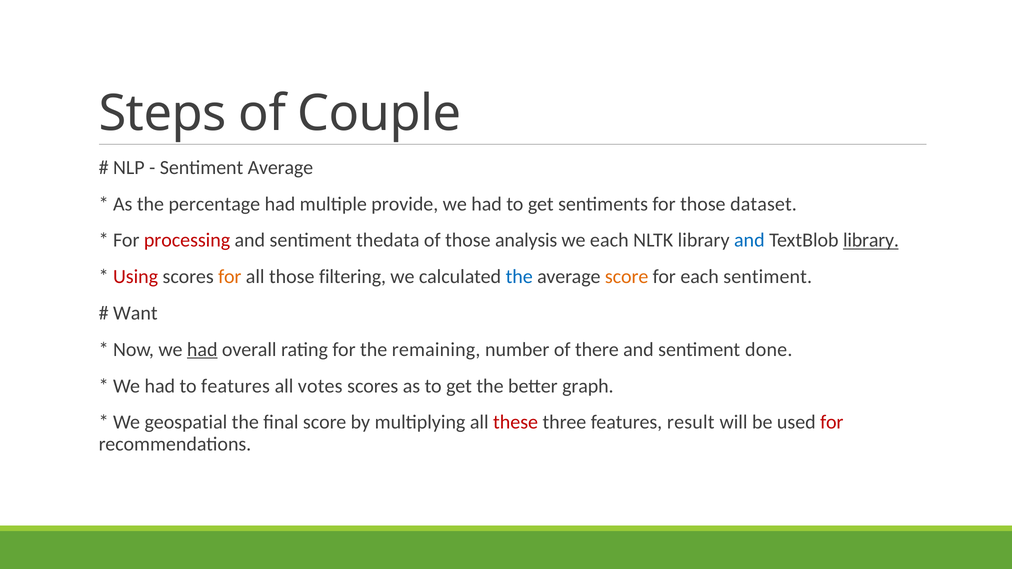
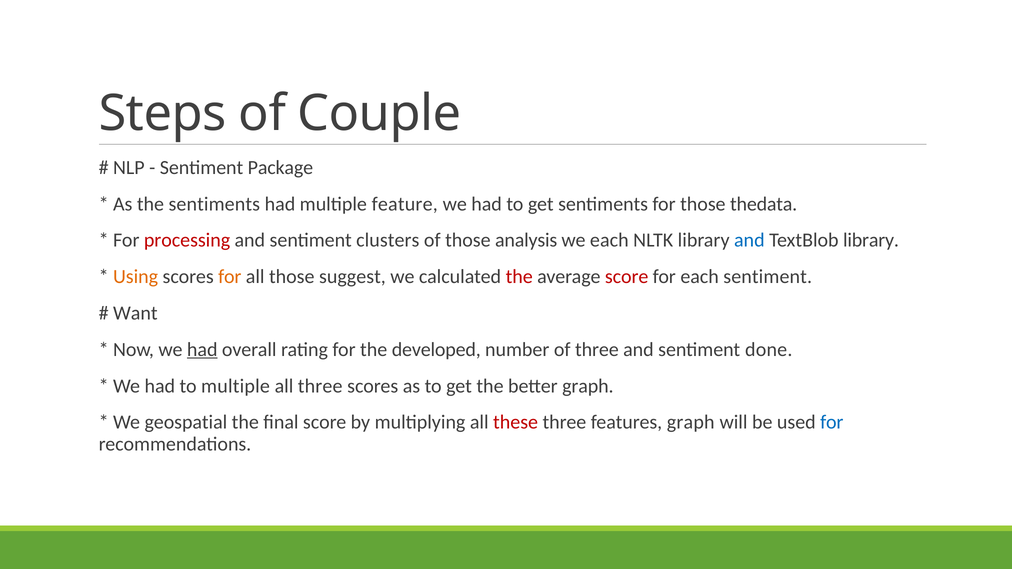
Sentiment Average: Average -> Package (280, 168)
the percentage: percentage -> sentiments (214, 204)
provide: provide -> feature (405, 204)
dataset: dataset -> thedata (764, 204)
thedata: thedata -> clusters (388, 240)
library underline: present -> none (871, 240)
Using colour: red -> orange (136, 277)
filtering: filtering -> suggest (352, 277)
the colour: blue -> red (519, 277)
score colour: orange -> red (627, 277)
remaining: remaining -> developed (436, 350)
of there: there -> three (597, 350)
to features: features -> multiple (236, 386)
all votes: votes -> three (320, 386)
features result: result -> graph (691, 422)
for colour: red -> blue (832, 422)
